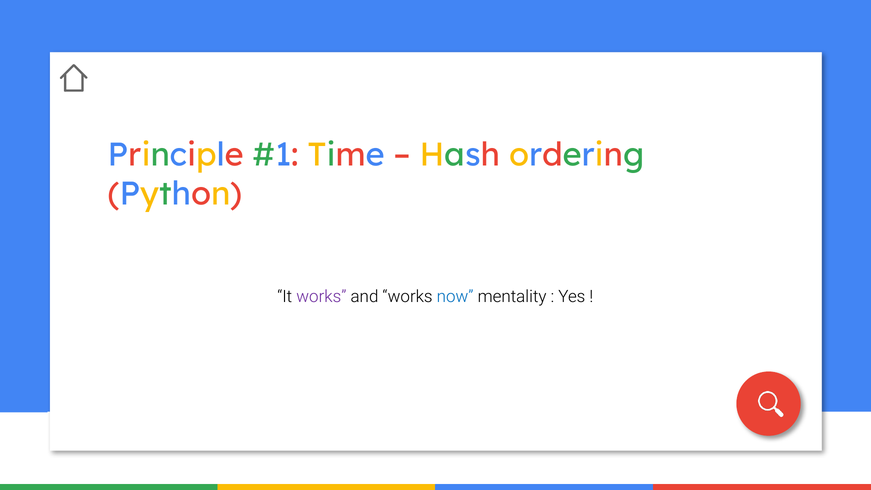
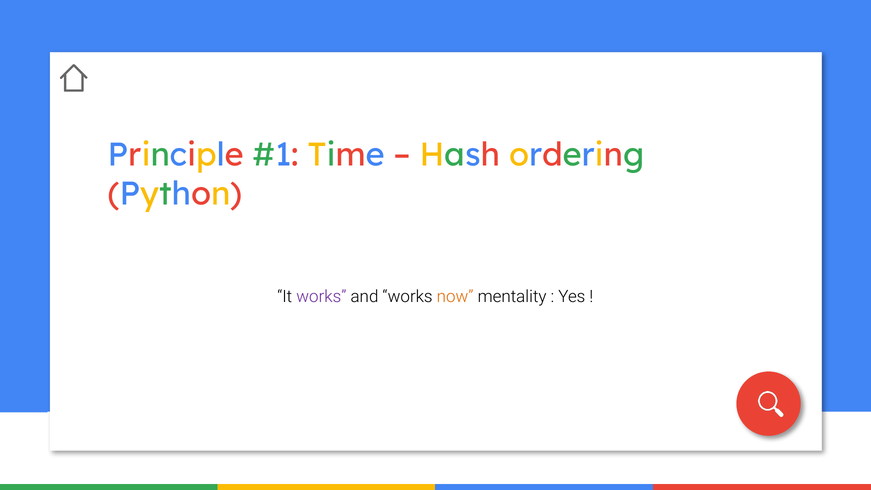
now colour: blue -> orange (455, 297)
